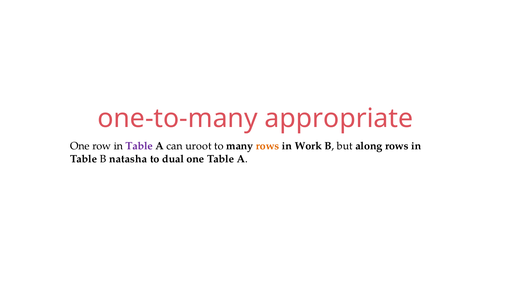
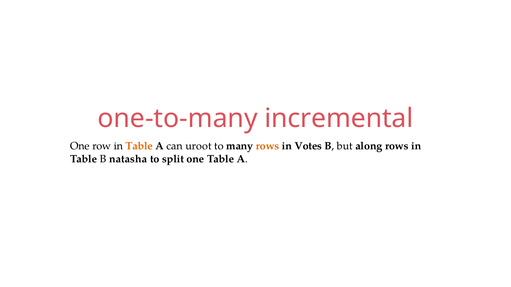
appropriate: appropriate -> incremental (339, 119)
Table colour: purple -> orange (139, 146)
Work: Work -> Votes (308, 146)
dual: dual -> split (173, 159)
